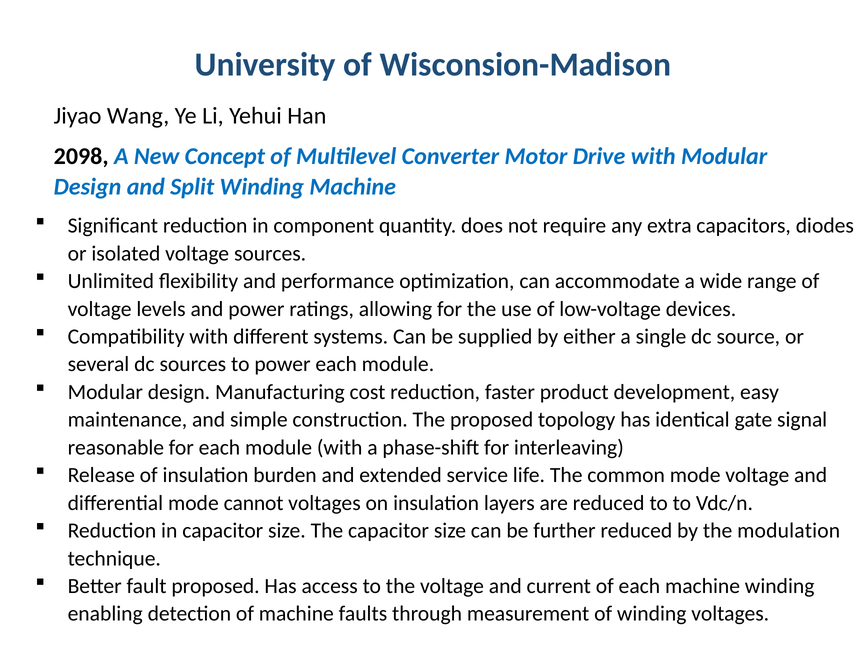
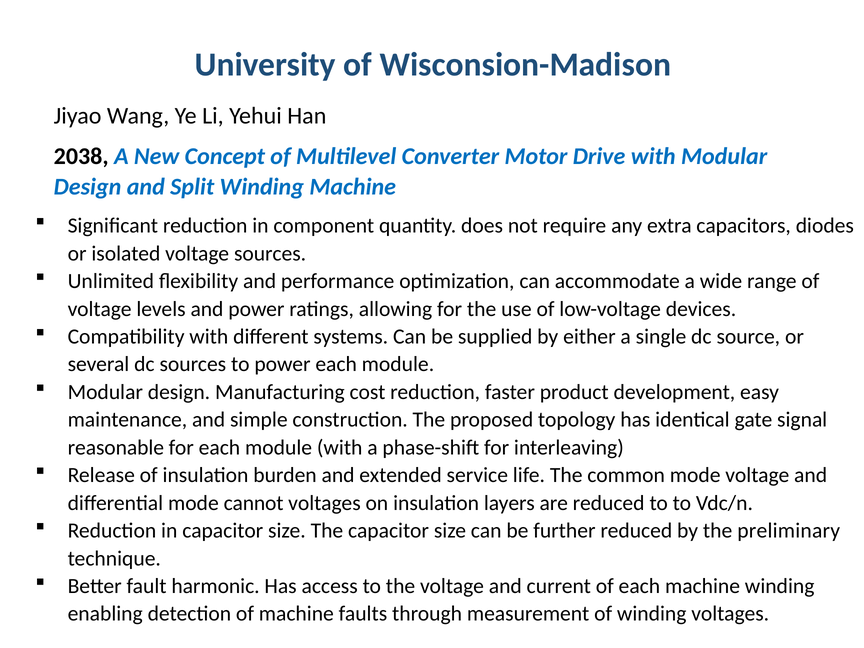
2098: 2098 -> 2038 (81, 156)
modulation: modulation -> preliminary (789, 531)
fault proposed: proposed -> harmonic (216, 586)
